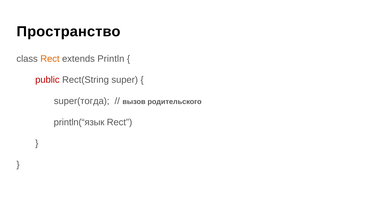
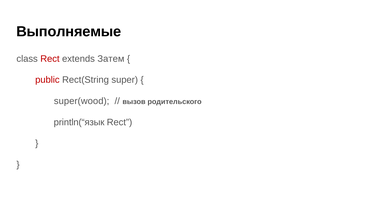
Пространство: Пространство -> Выполняемые (69, 32)
Rect colour: orange -> red (50, 59)
Println: Println -> Затем (111, 59)
super(тогда: super(тогда -> super(wood (82, 101)
